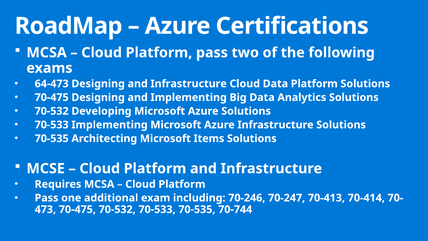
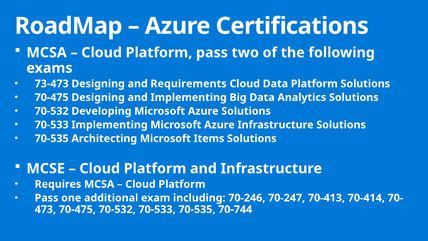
64-473: 64-473 -> 73-473 (52, 84)
Designing and Infrastructure: Infrastructure -> Requirements (189, 84)
